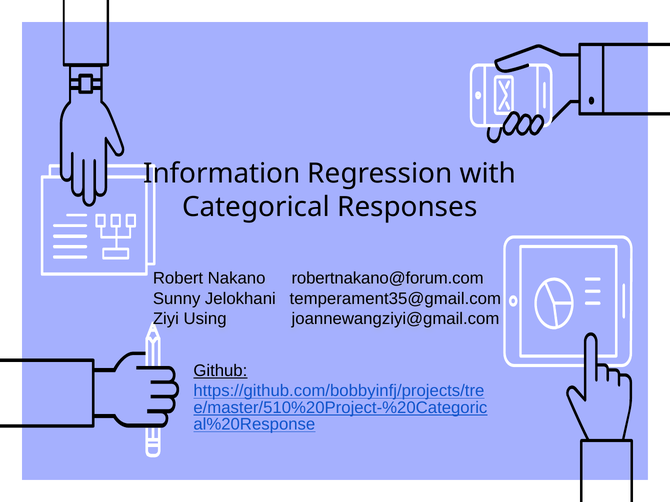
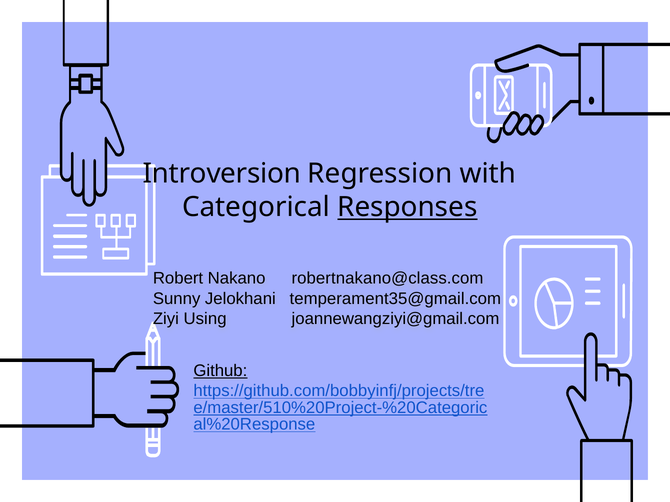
Information: Information -> Introversion (222, 174)
Responses underline: none -> present (407, 207)
robertnakano@forum.com: robertnakano@forum.com -> robertnakano@class.com (387, 279)
